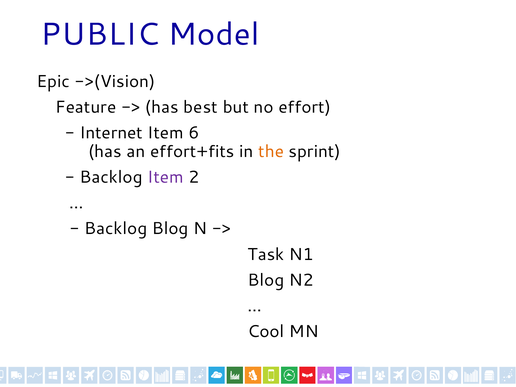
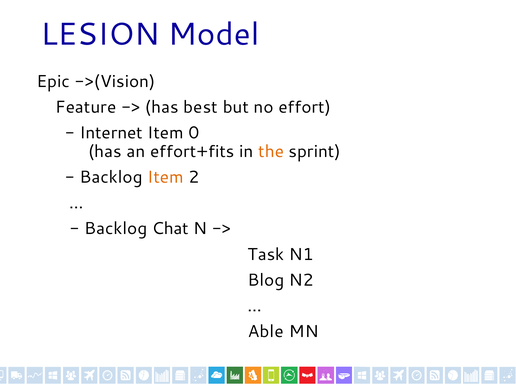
PUBLIC: PUBLIC -> LESION (100, 34)
6: 6 -> 0 (194, 133)
Item colour: purple -> orange (166, 177)
Backlog Blog: Blog -> Chat (170, 229)
Cool: Cool -> Able (266, 332)
